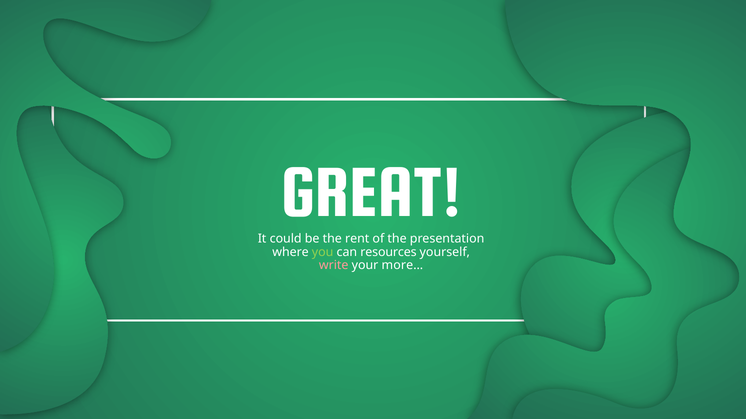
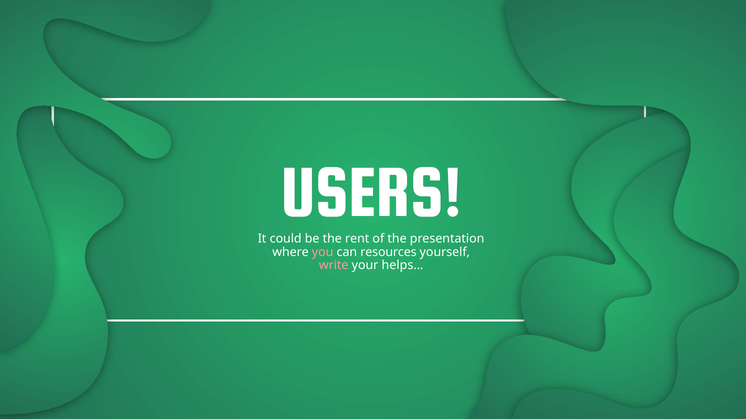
GREAT: GREAT -> USERS (372, 192)
you colour: light green -> pink (323, 252)
more…: more… -> helps… (402, 266)
